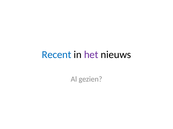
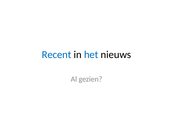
het colour: purple -> blue (91, 55)
